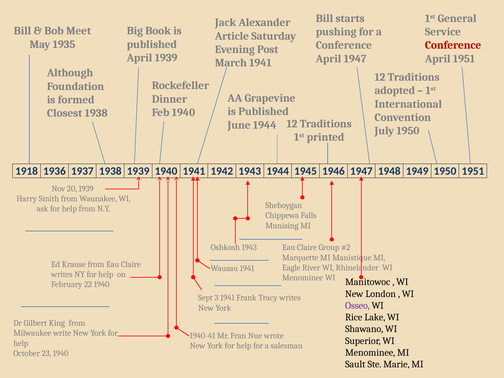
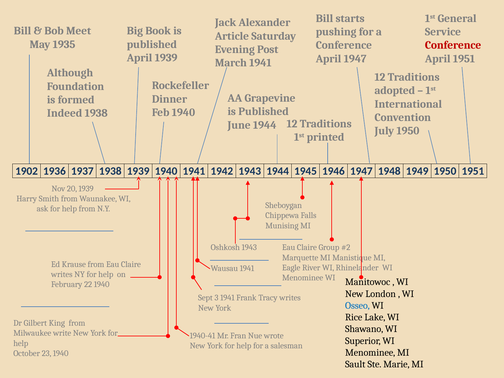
Closest: Closest -> Indeed (65, 113)
1918: 1918 -> 1902 (27, 171)
Osseo colour: purple -> blue (357, 306)
